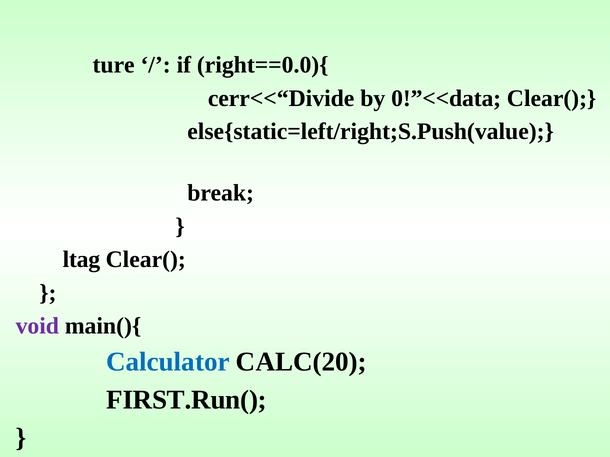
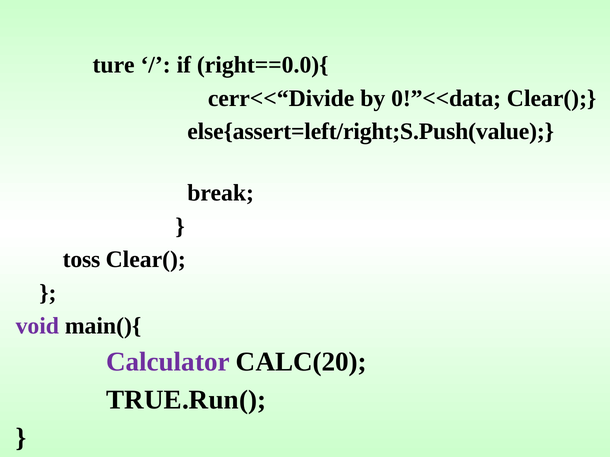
else{static=left/right;S.Push(value: else{static=left/right;S.Push(value -> else{assert=left/right;S.Push(value (371, 132)
ltag: ltag -> toss (81, 260)
Calculator colour: blue -> purple (168, 362)
FIRST.Run(: FIRST.Run( -> TRUE.Run( (186, 400)
